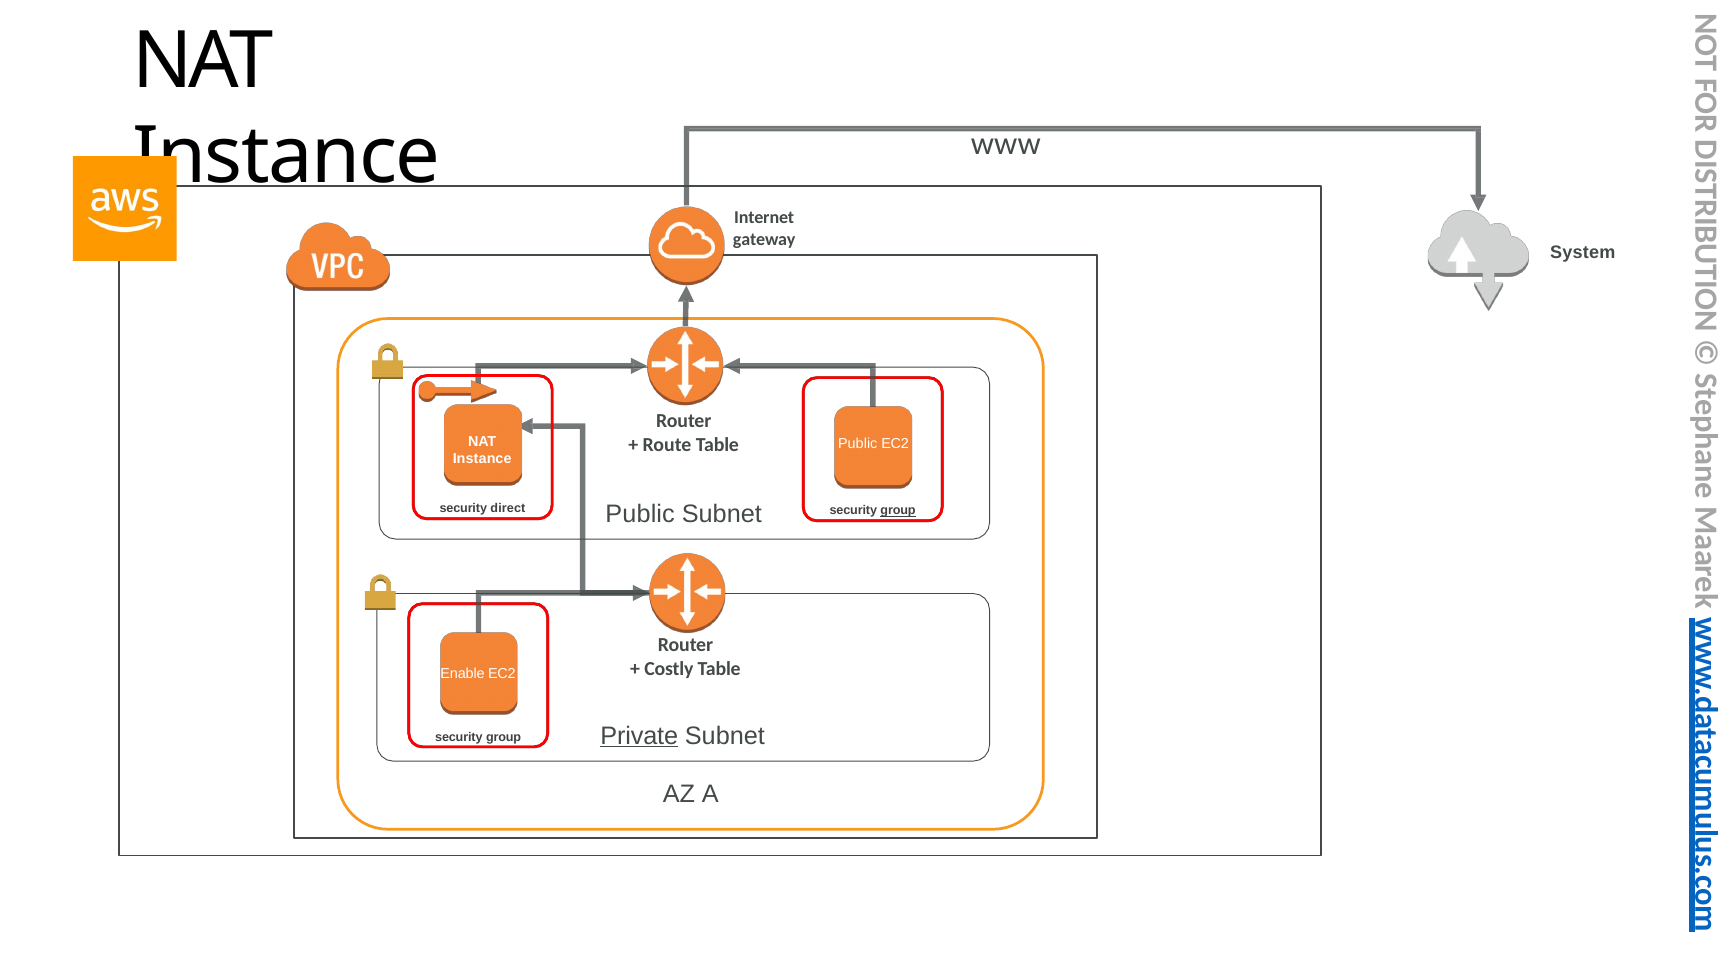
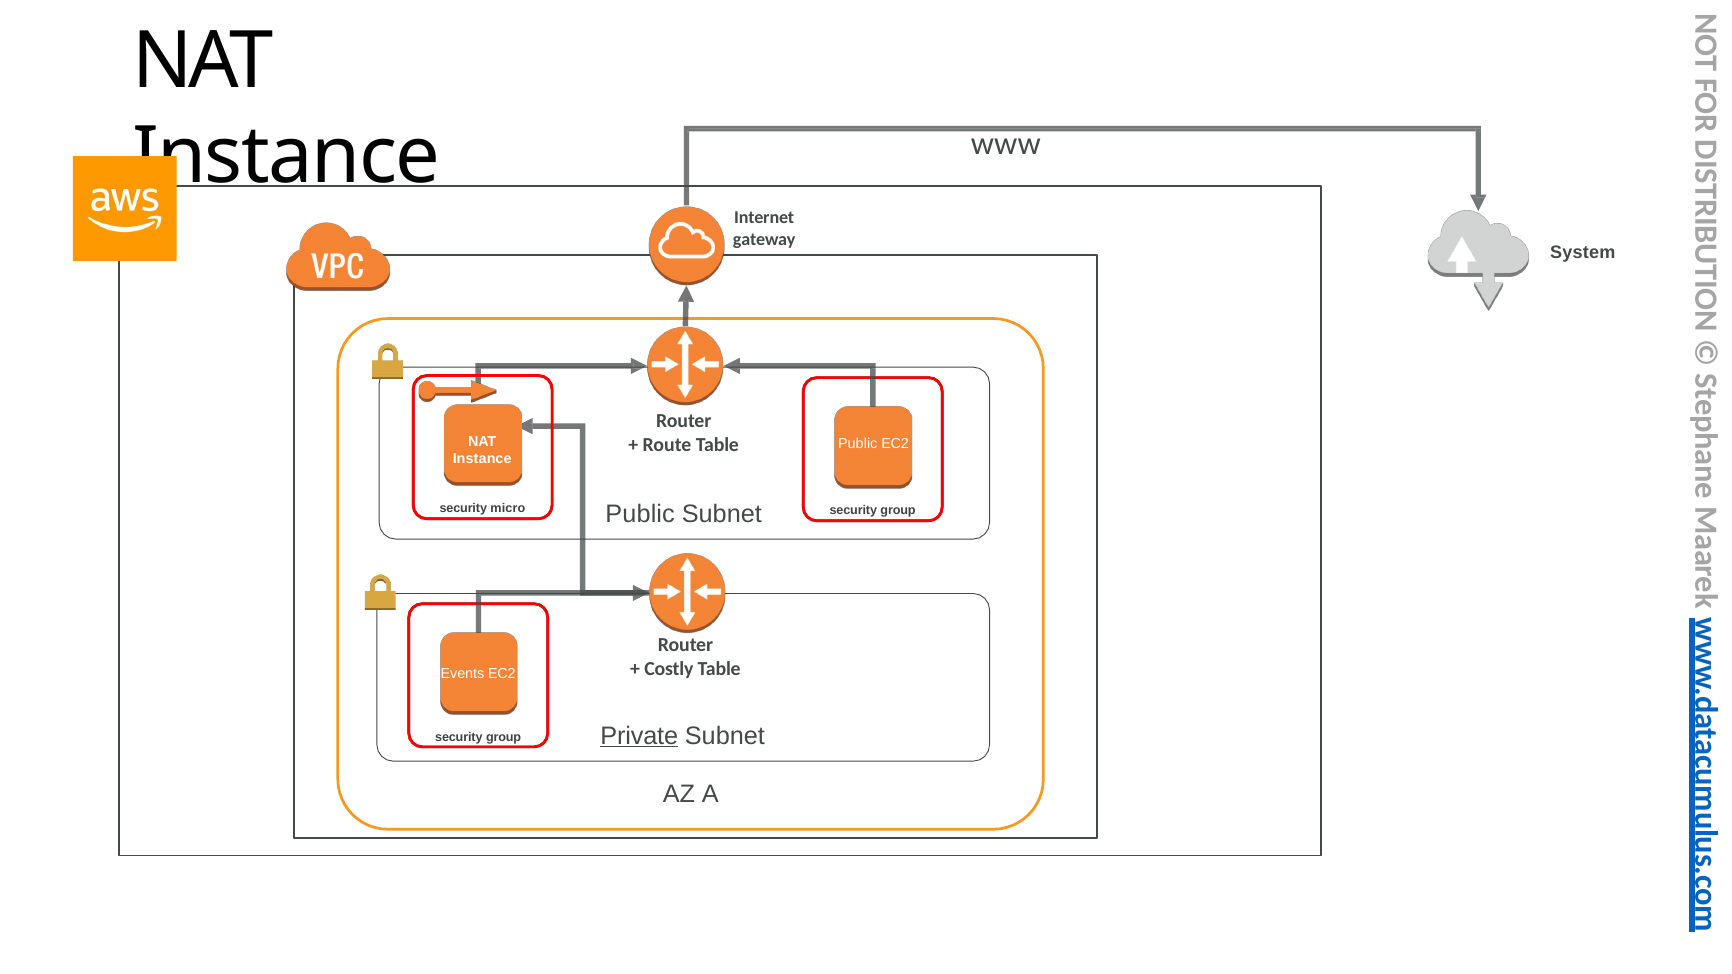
direct: direct -> micro (508, 509)
group underline: present -> none (898, 511)
Enable: Enable -> Events (462, 674)
